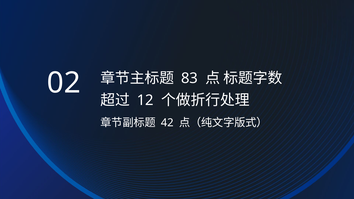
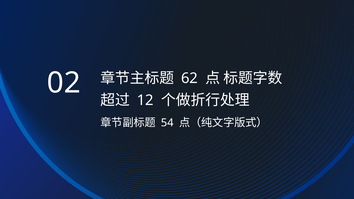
83: 83 -> 62 (189, 78)
42: 42 -> 54 (167, 123)
